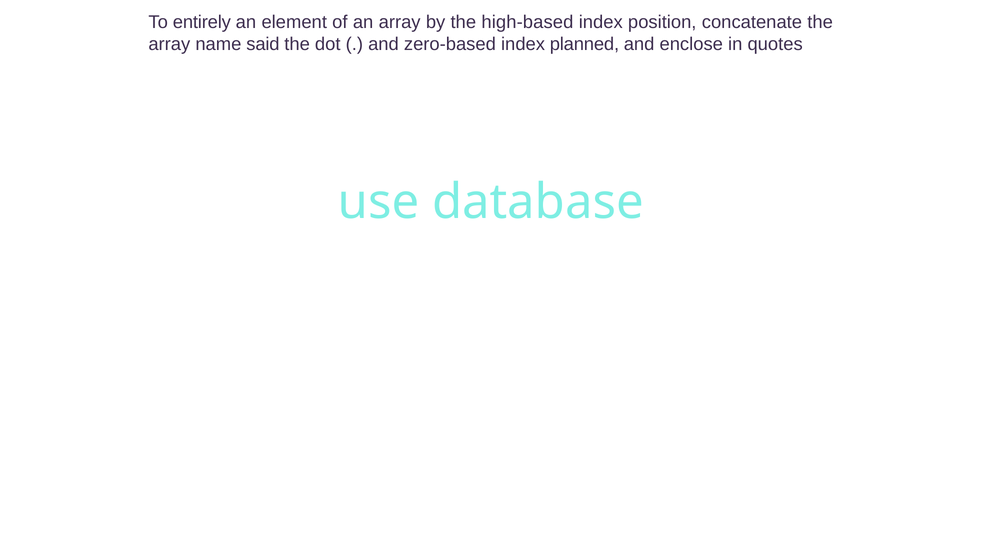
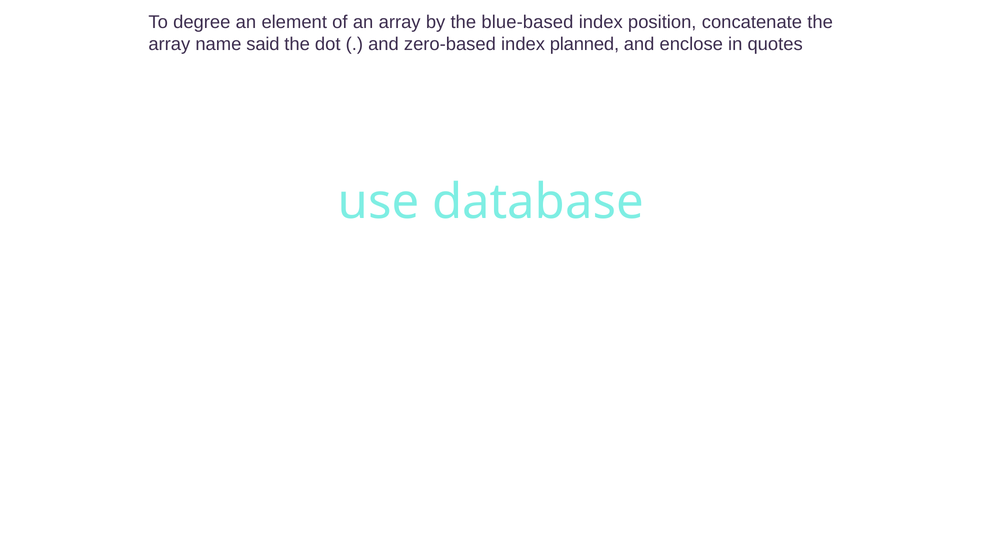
entirely: entirely -> degree (202, 22)
high-based: high-based -> blue-based (527, 22)
